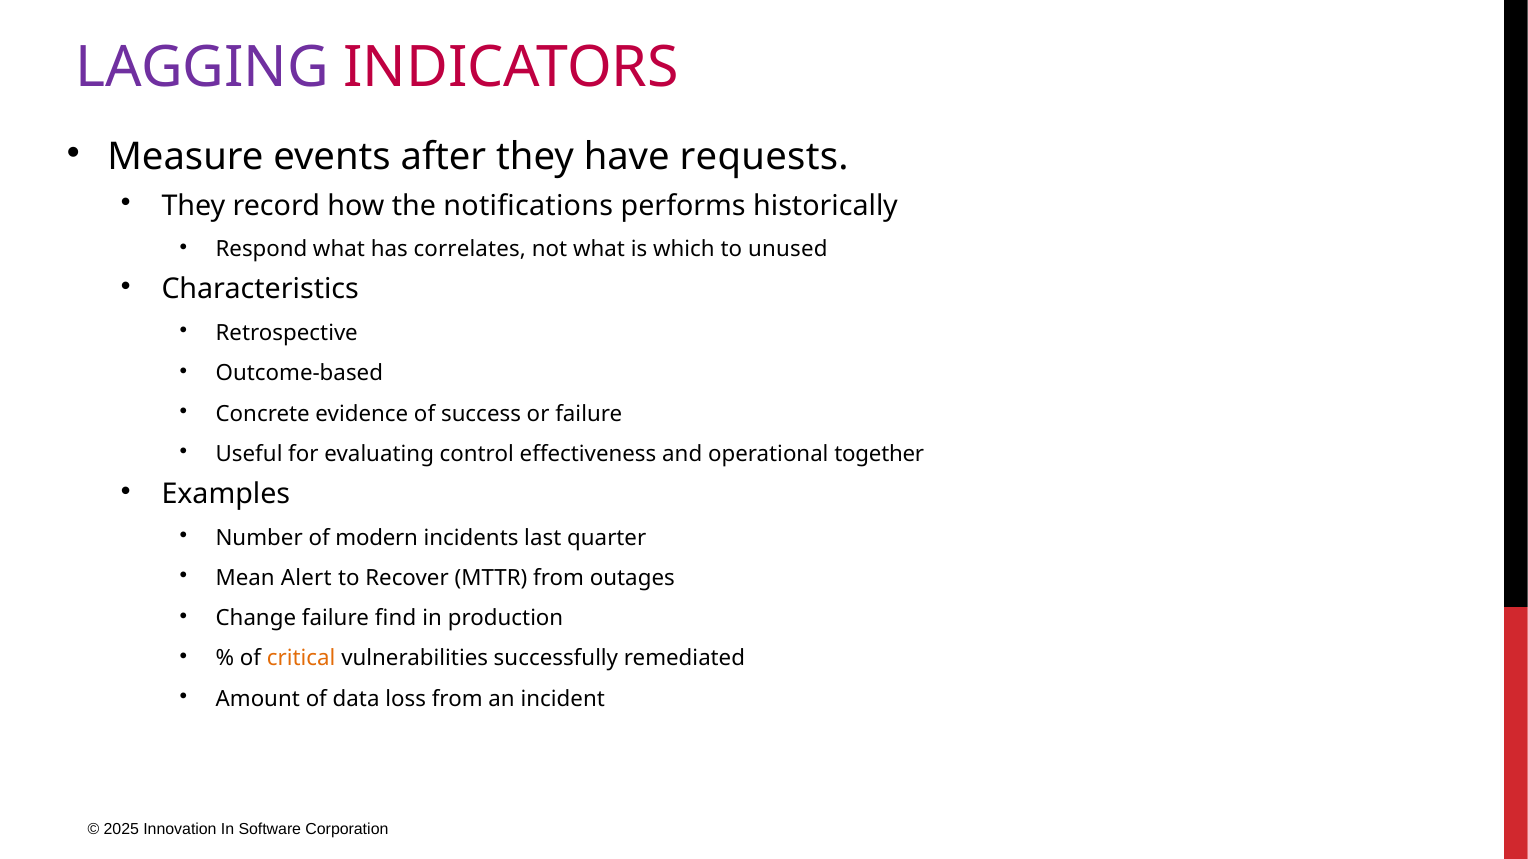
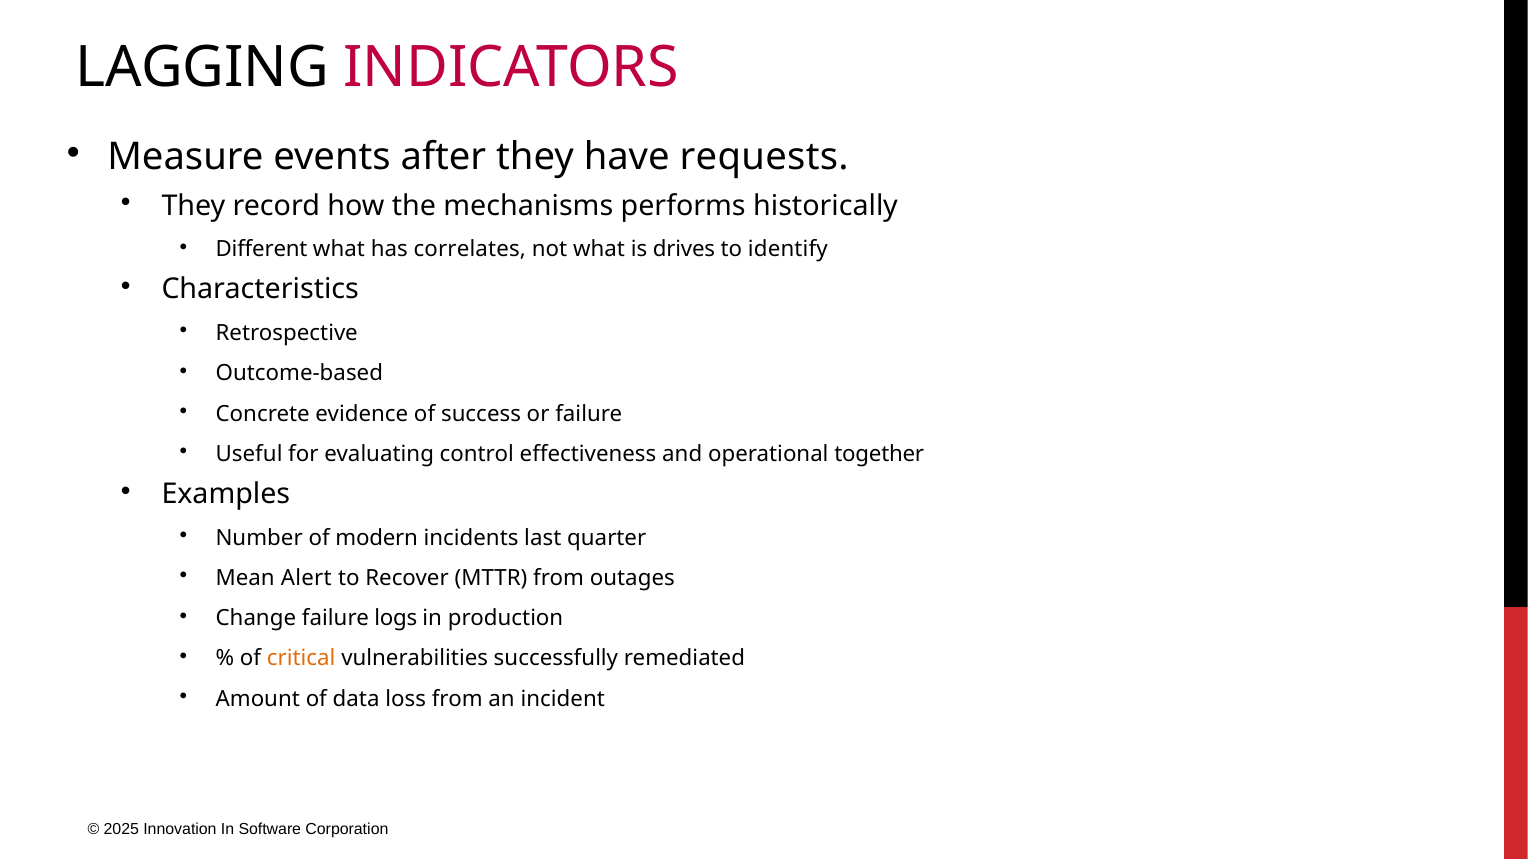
LAGGING colour: purple -> black (202, 68)
notifications: notifications -> mechanisms (528, 206)
Respond: Respond -> Different (262, 249)
which: which -> drives (684, 249)
unused: unused -> identify (788, 249)
find: find -> logs (396, 619)
